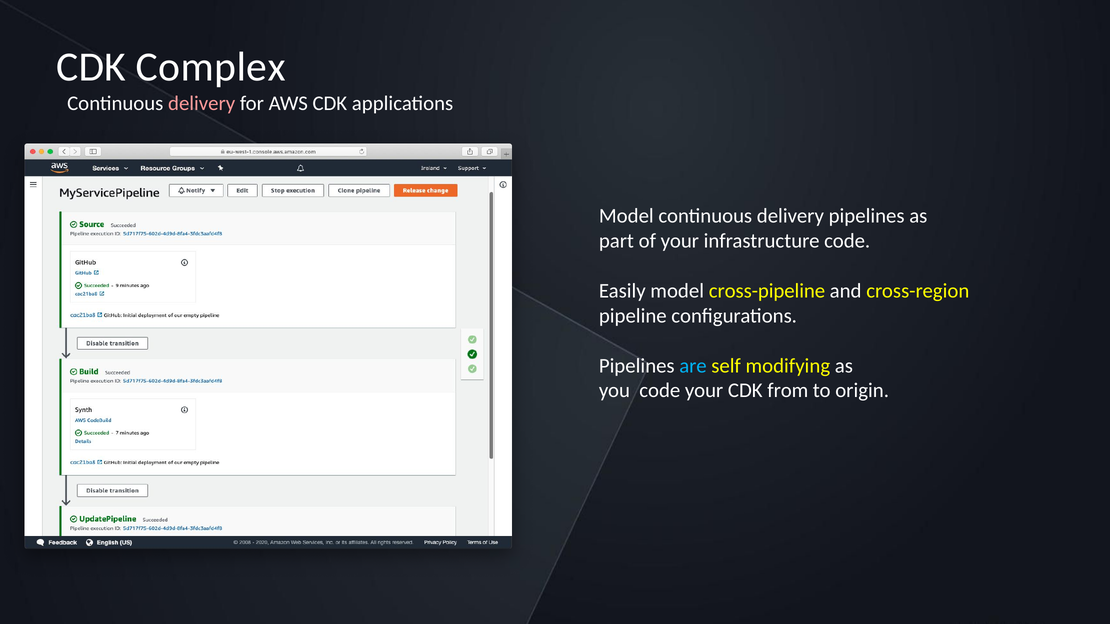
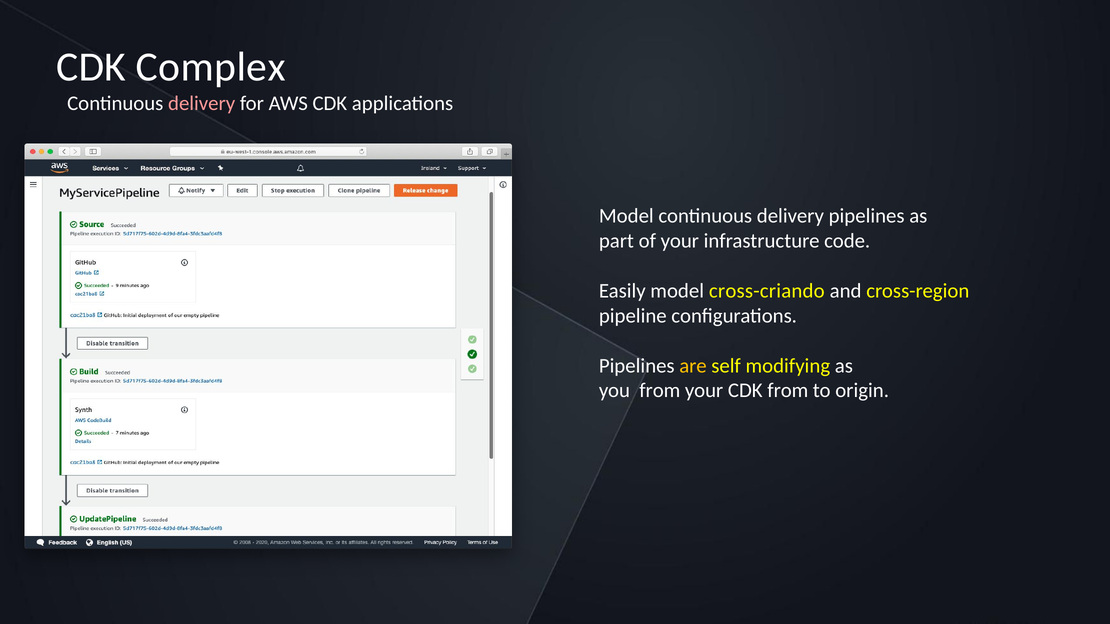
cross-pipeline: cross-pipeline -> cross-criando (767, 291)
are colour: light blue -> yellow (693, 366)
you code: code -> from (660, 391)
